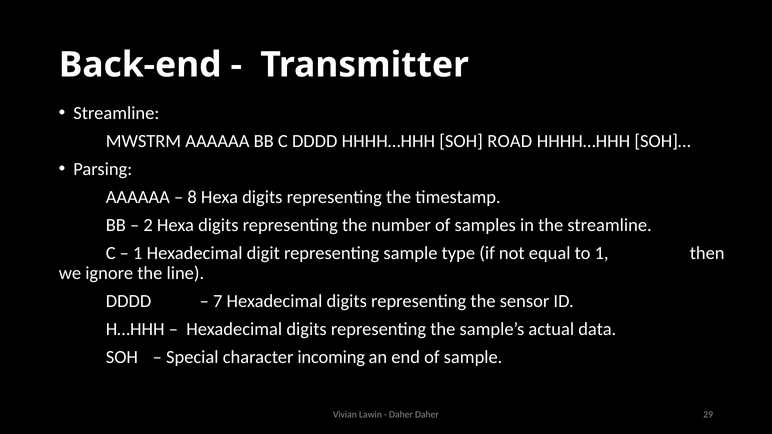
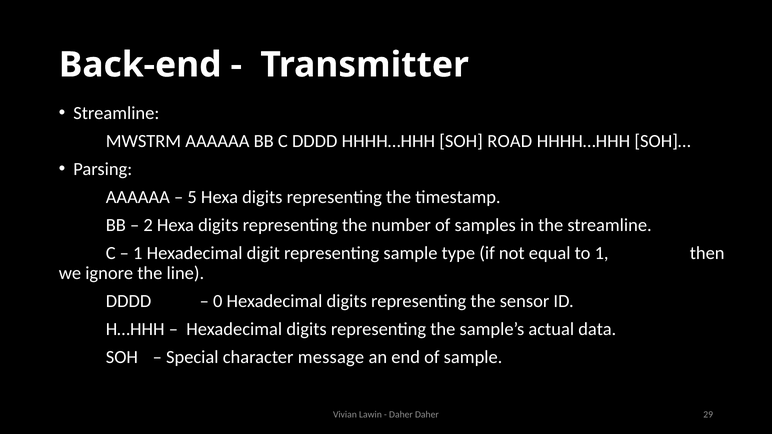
8: 8 -> 5 (192, 197)
7: 7 -> 0 (218, 301)
incoming: incoming -> message (331, 357)
